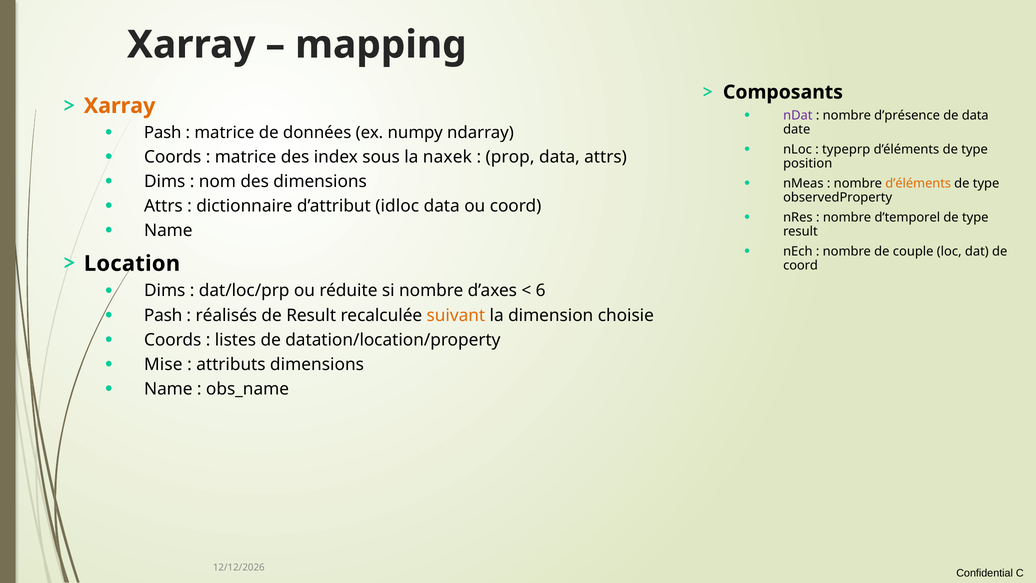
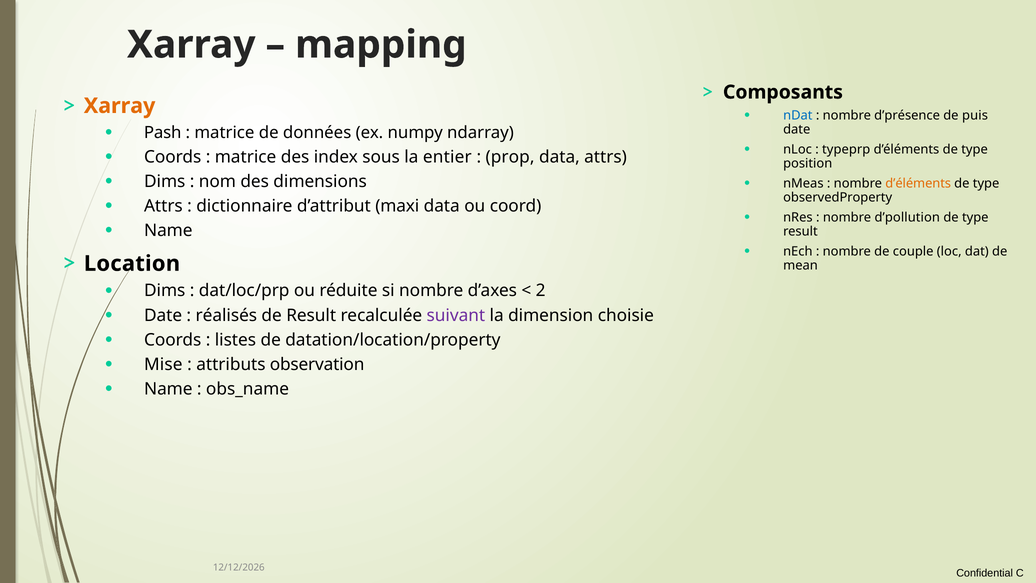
nDat colour: purple -> blue (798, 116)
de data: data -> puis (975, 116)
naxek: naxek -> entier (447, 157)
idloc: idloc -> maxi (397, 206)
d’temporel: d’temporel -> d’pollution (907, 217)
coord: coord -> mean (800, 265)
6: 6 -> 2 (541, 291)
Pash: Pash -> Date (163, 315)
suivant colour: orange -> purple (456, 315)
attributs dimensions: dimensions -> observation (317, 364)
